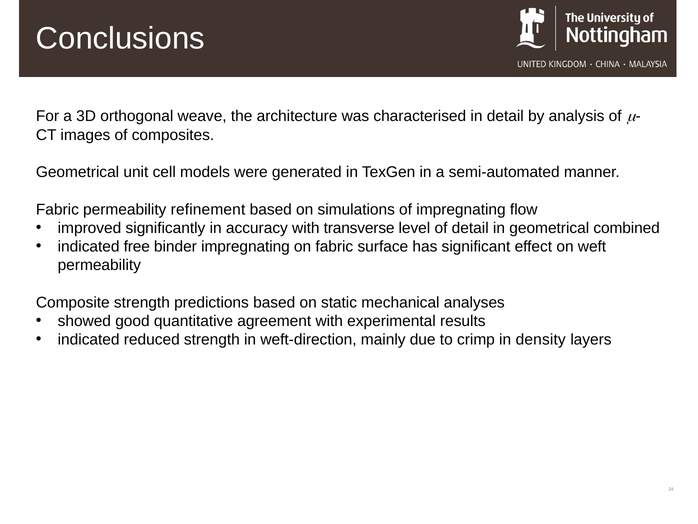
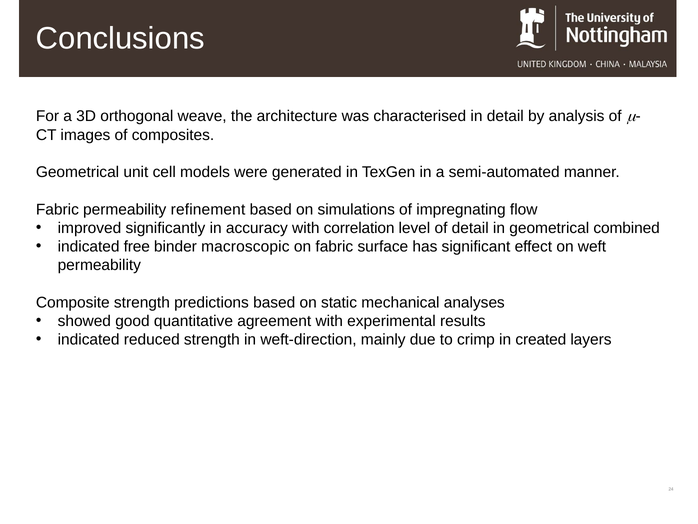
transverse: transverse -> correlation (359, 228)
binder impregnating: impregnating -> macroscopic (245, 246)
density: density -> created (541, 339)
